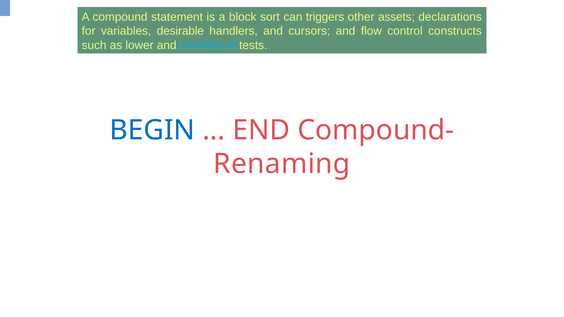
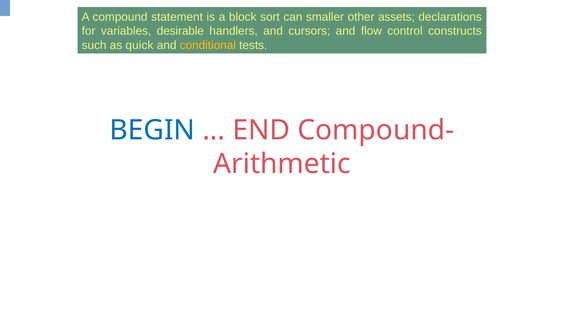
triggers: triggers -> smaller (325, 17)
lower: lower -> quick (139, 45)
conditional colour: light blue -> yellow (208, 45)
Renaming: Renaming -> Arithmetic (282, 164)
